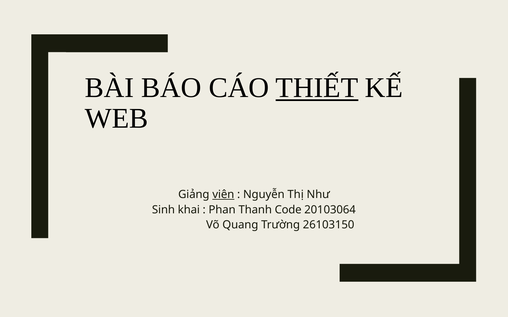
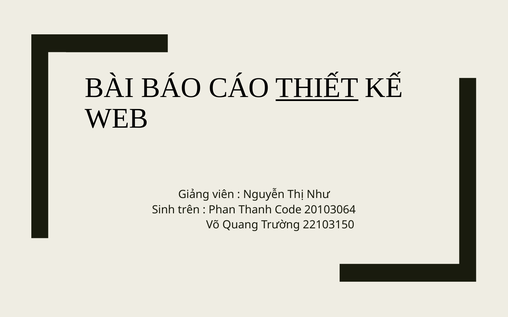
viên underline: present -> none (223, 195)
khai: khai -> trên (189, 210)
26103150: 26103150 -> 22103150 (329, 225)
